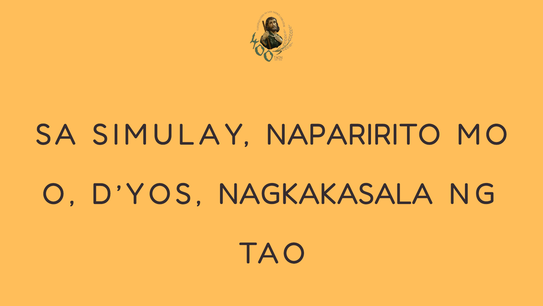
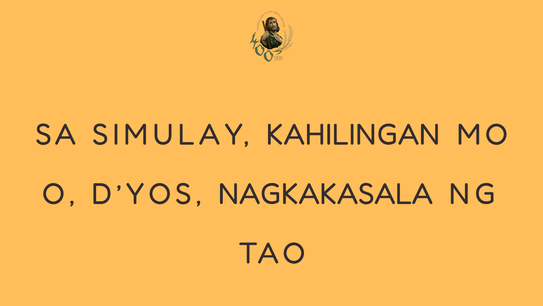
NAPARIRITO: NAPARIRITO -> KAHILINGAN (353, 134)
